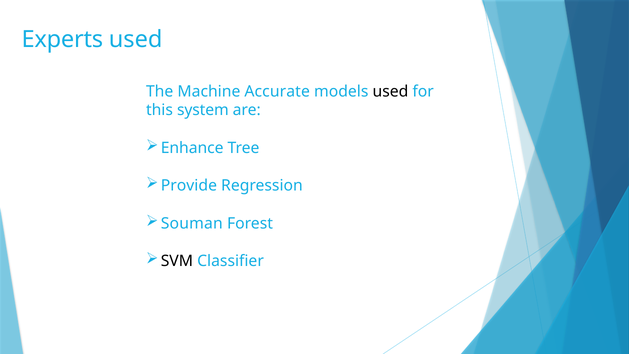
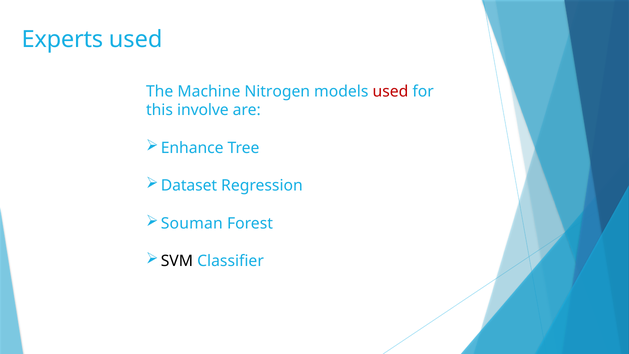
Accurate: Accurate -> Nitrogen (277, 91)
used colour: black -> red (390, 91)
system: system -> involve (203, 110)
Provide: Provide -> Dataset (189, 186)
